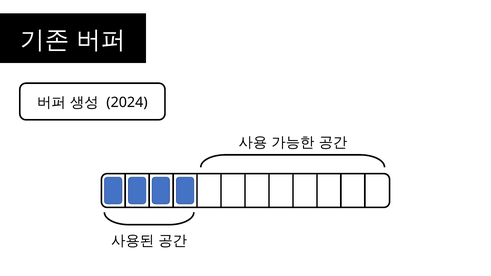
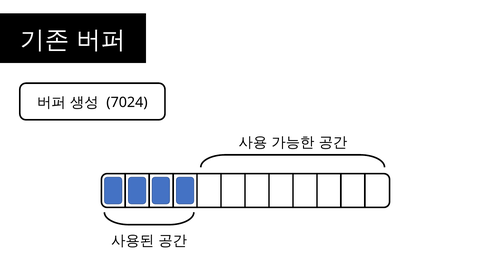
2024: 2024 -> 7024 (127, 103)
